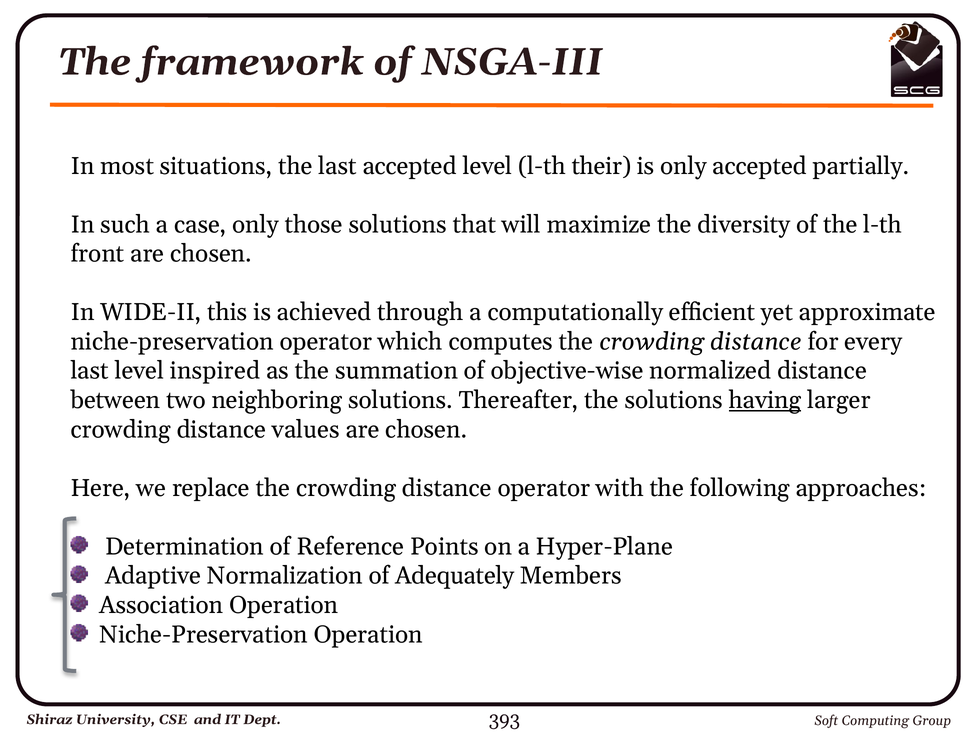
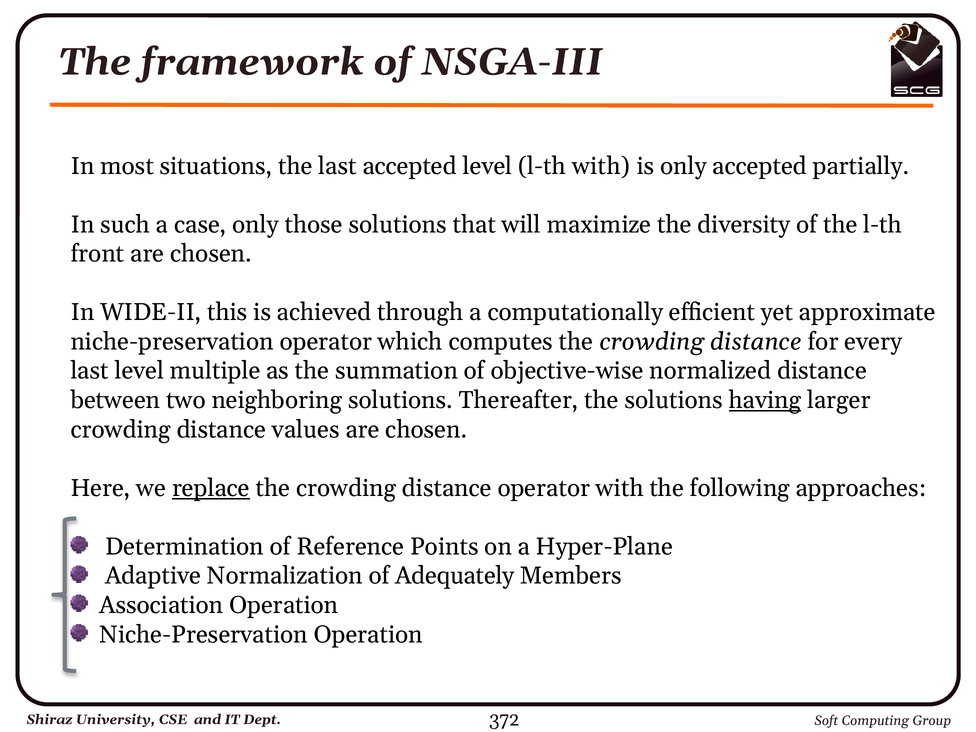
l-th their: their -> with (601, 166)
inspired: inspired -> multiple (215, 371)
replace underline: none -> present (211, 488)
393: 393 -> 372 (504, 720)
